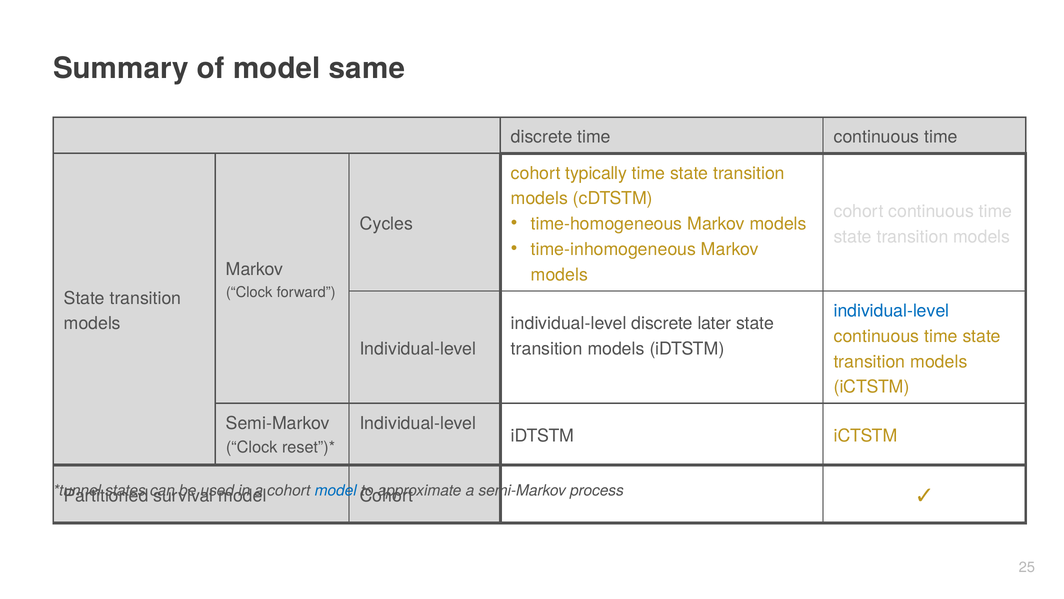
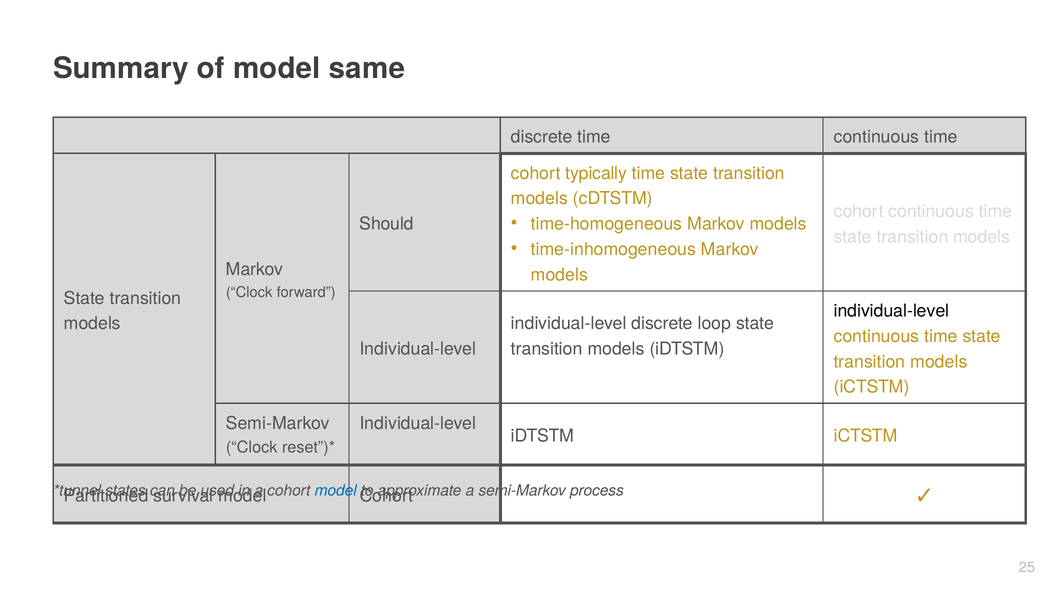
Cycles: Cycles -> Should (387, 224)
individual-level colour: blue -> black (892, 311)
later: later -> loop (714, 323)
